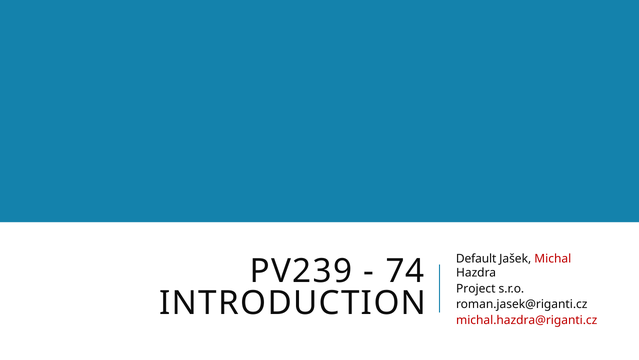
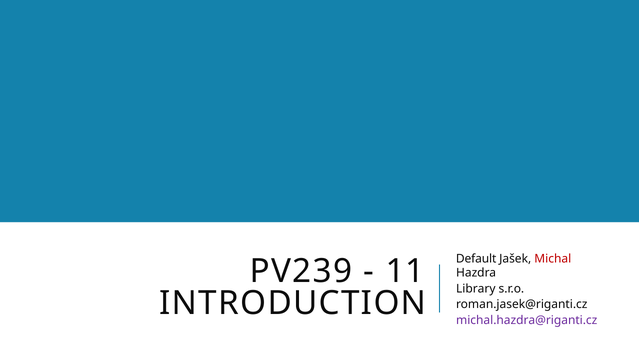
74: 74 -> 11 (405, 271)
Project: Project -> Library (476, 288)
michal.hazdra@riganti.cz colour: red -> purple (527, 320)
